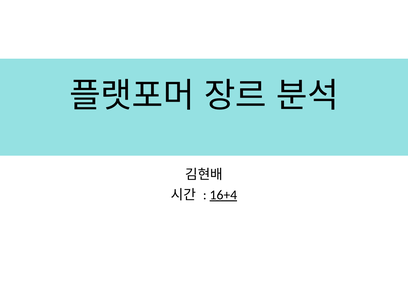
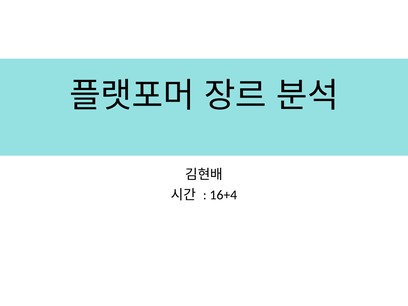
16+4 underline: present -> none (223, 195)
